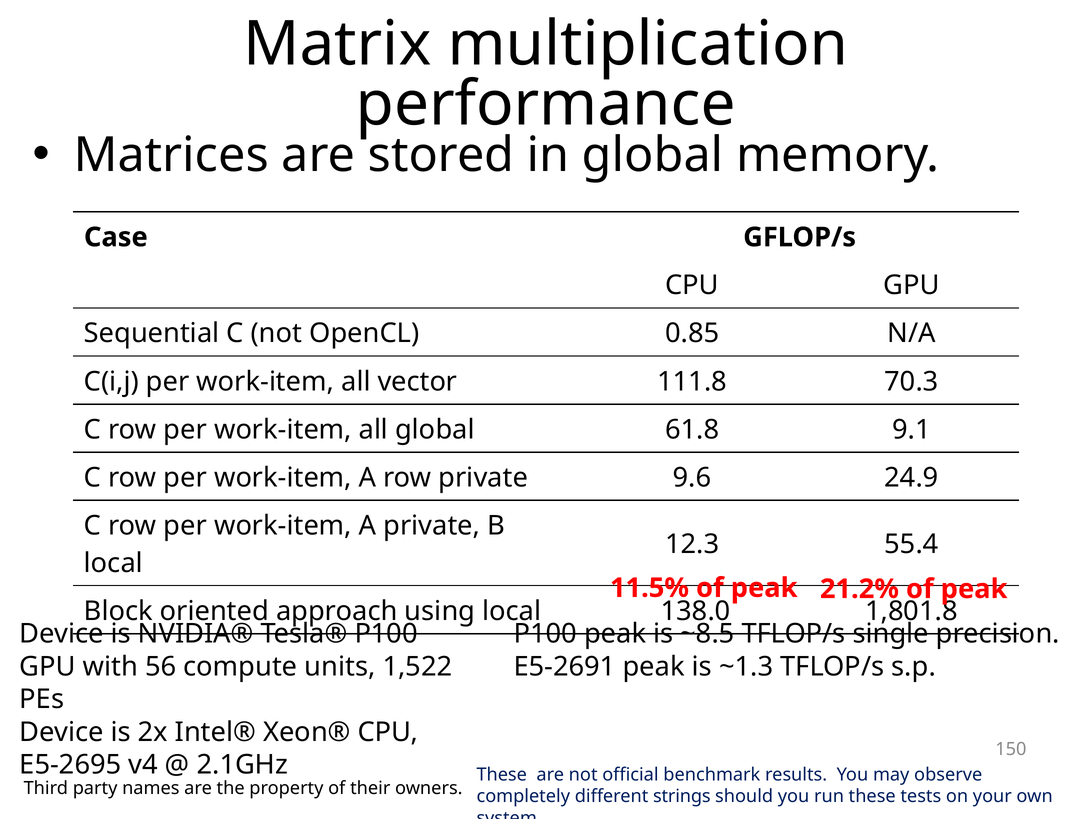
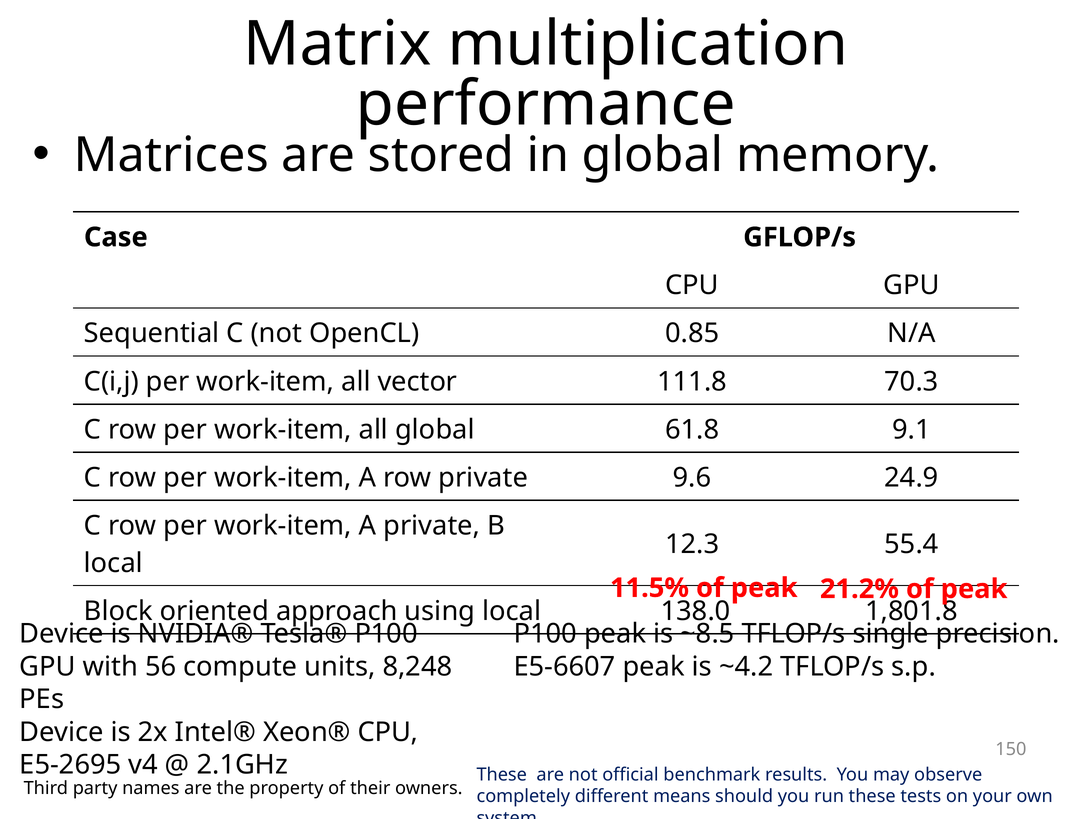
1,522: 1,522 -> 8,248 (417, 667)
E5-2691: E5-2691 -> E5-6607 (565, 667)
~1.3: ~1.3 -> ~4.2 (746, 667)
strings: strings -> means (682, 796)
